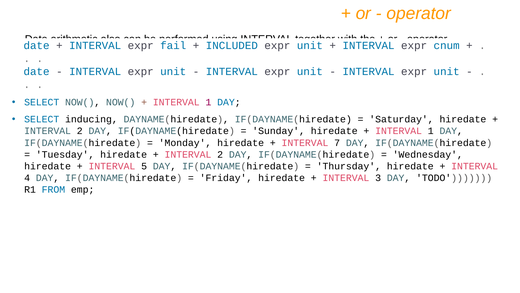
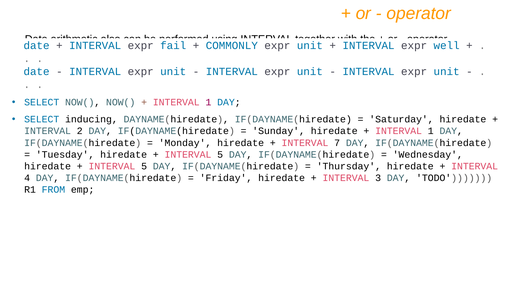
INCLUDED: INCLUDED -> COMMONLY (232, 45)
cnum: cnum -> well (447, 45)
2: 2 -> 5 (220, 154)
